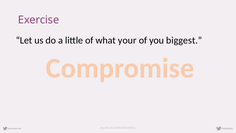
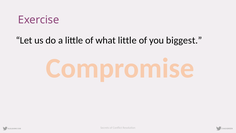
what your: your -> little (127, 40)
